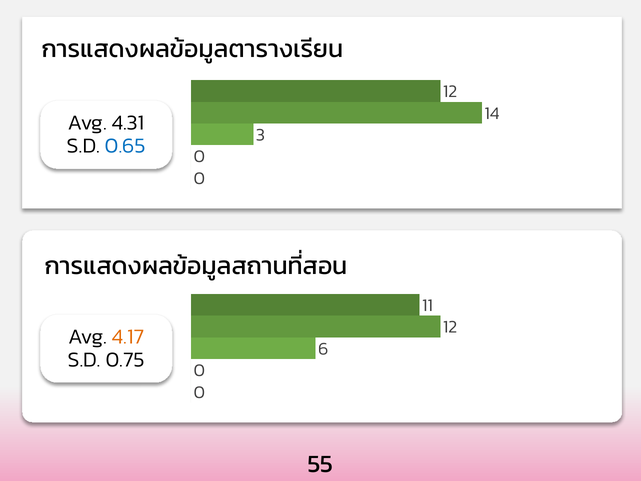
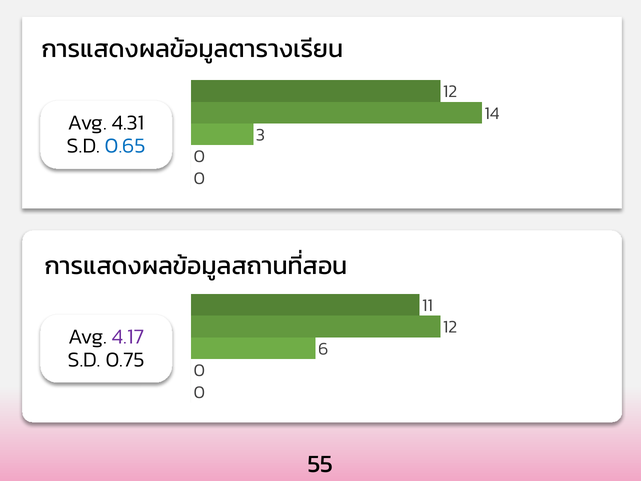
4.17 colour: orange -> purple (128, 337)
